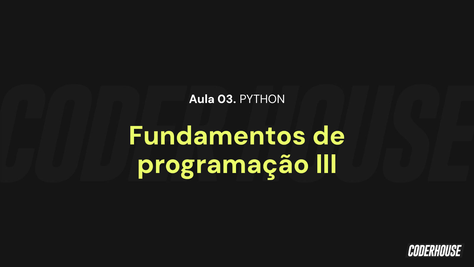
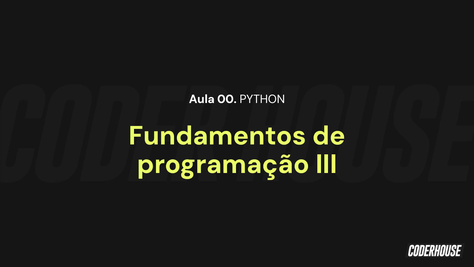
03: 03 -> 00 (227, 99)
